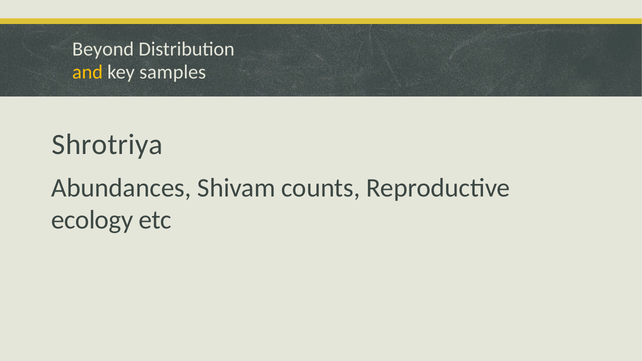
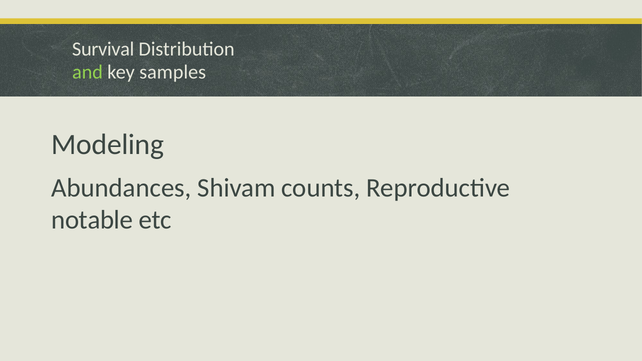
Beyond: Beyond -> Survival (103, 49)
and colour: yellow -> light green (88, 72)
Shrotriya: Shrotriya -> Modeling (108, 145)
ecology: ecology -> notable (92, 220)
